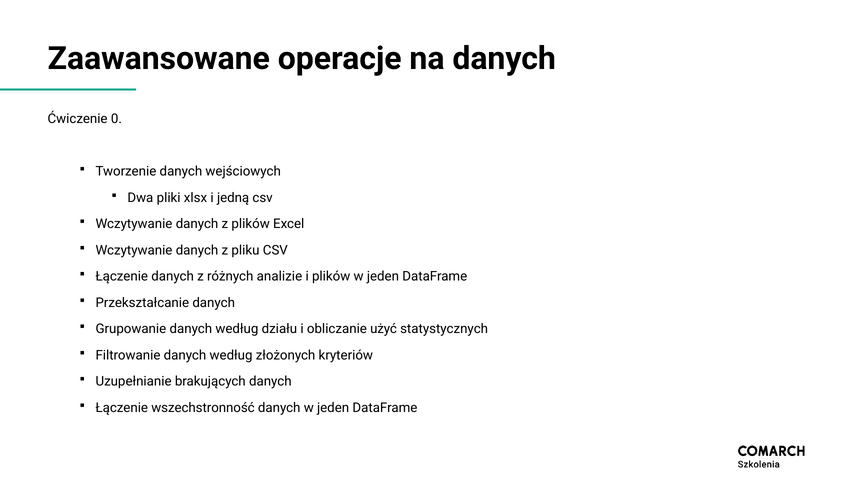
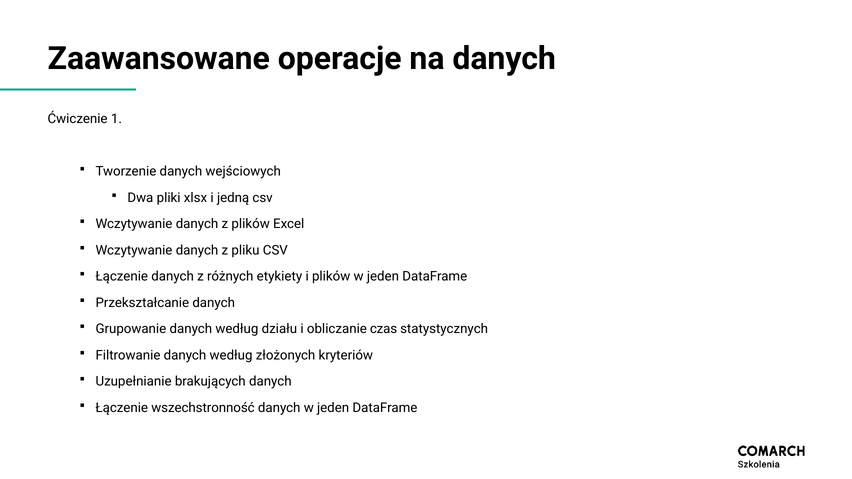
0: 0 -> 1 (116, 119)
analizie: analizie -> etykiety (279, 277)
użyć: użyć -> czas (384, 329)
